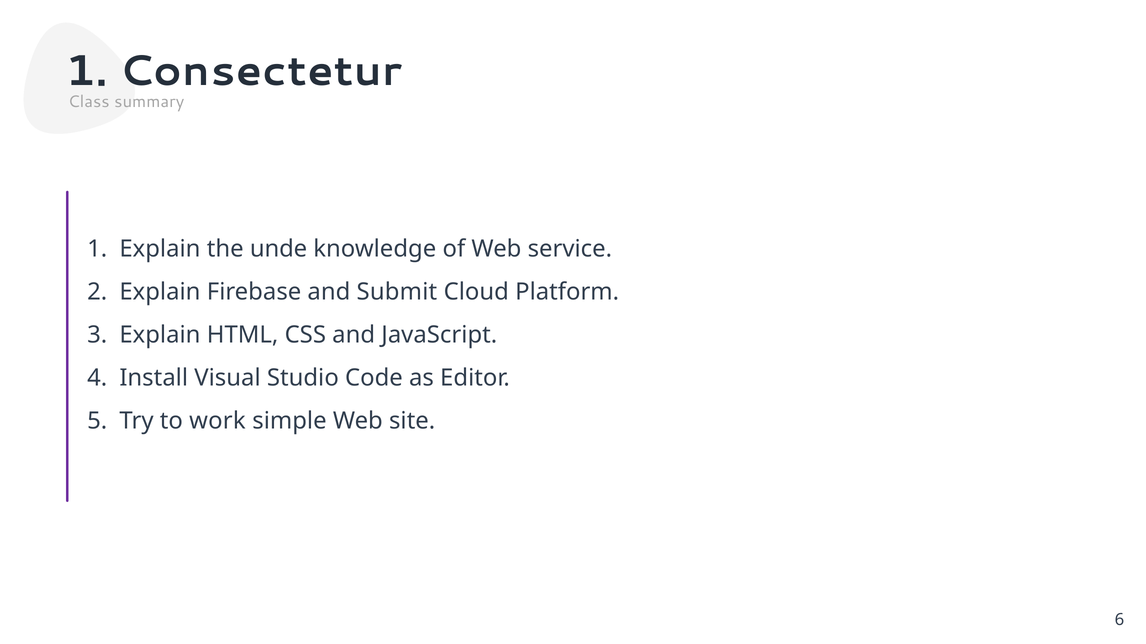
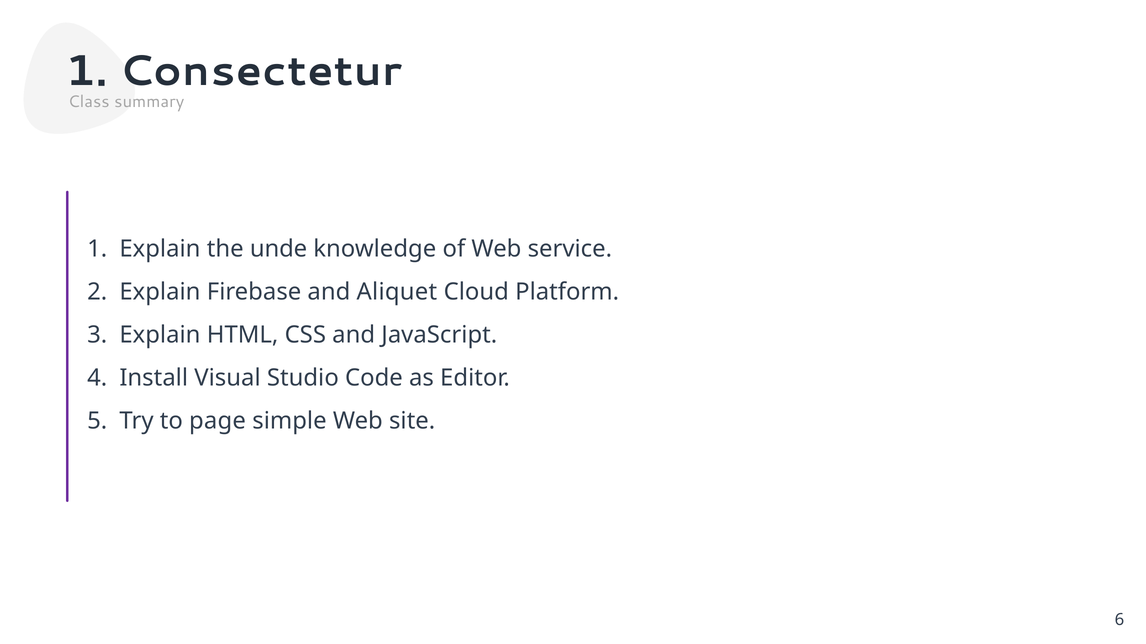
Submit: Submit -> Aliquet (397, 292)
work: work -> page (217, 421)
